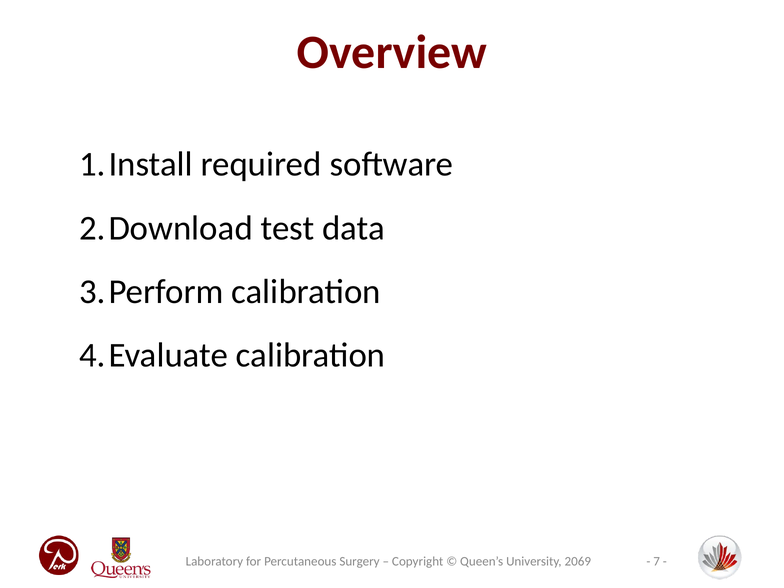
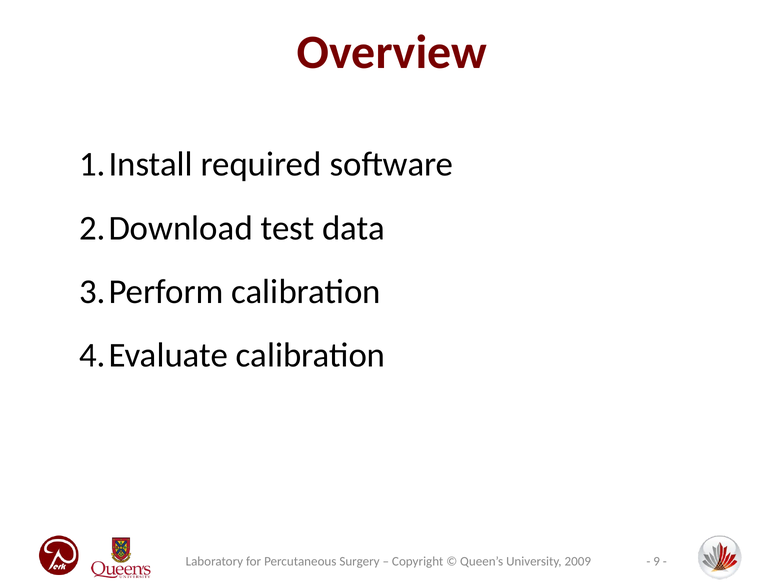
7: 7 -> 9 (657, 561)
2069: 2069 -> 2009 (578, 562)
